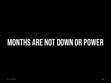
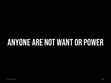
MONTHS: MONTHS -> ANYONE (19, 43)
DOWN: DOWN -> WANT (65, 43)
